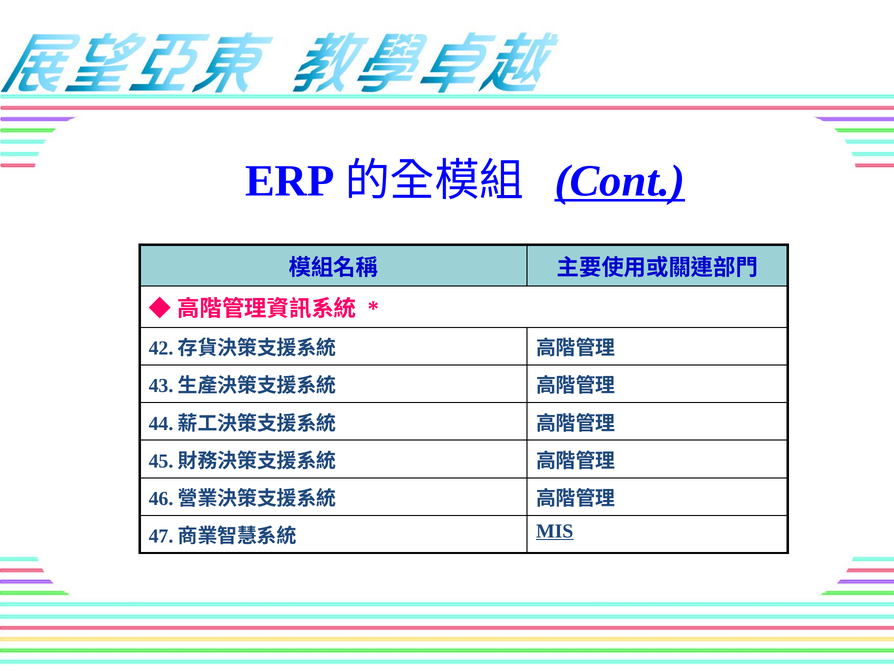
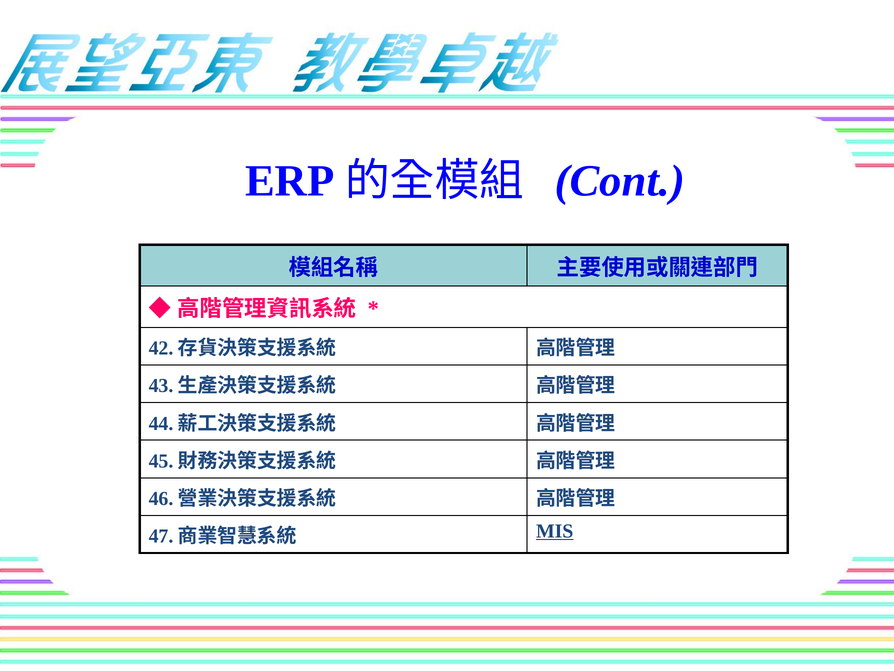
Cont underline: present -> none (620, 181)
